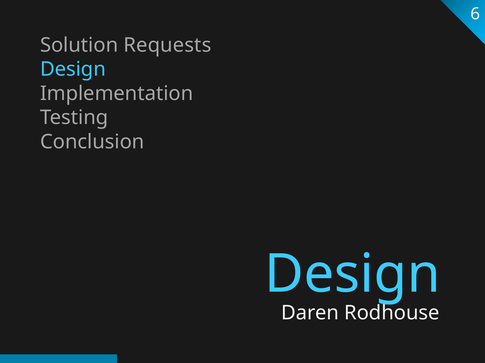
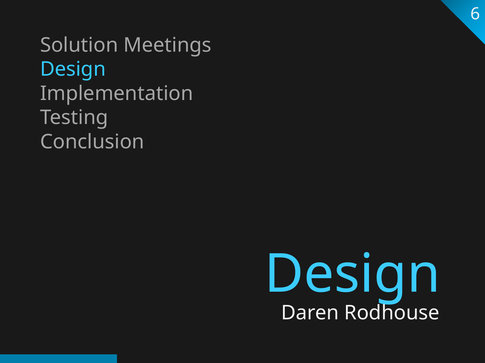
Requests: Requests -> Meetings (168, 45)
